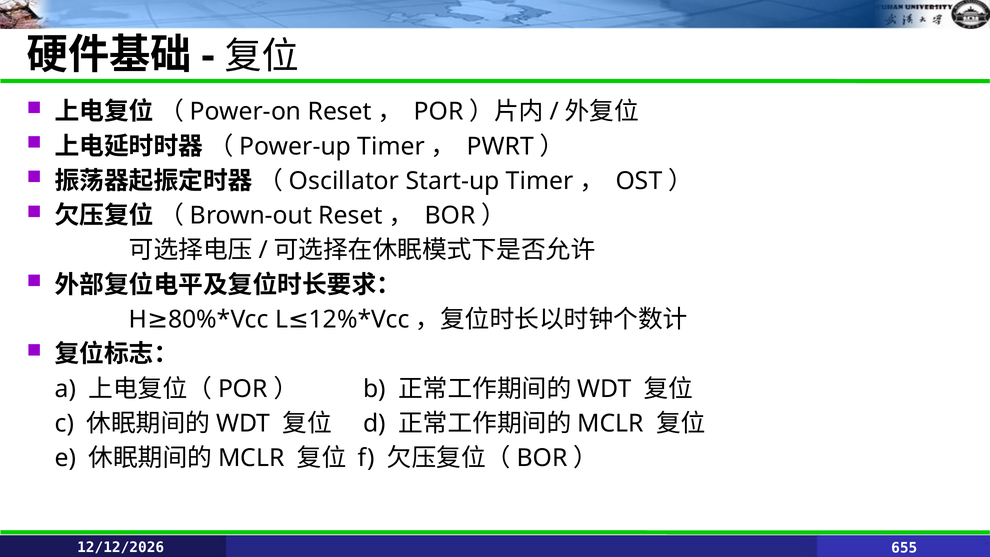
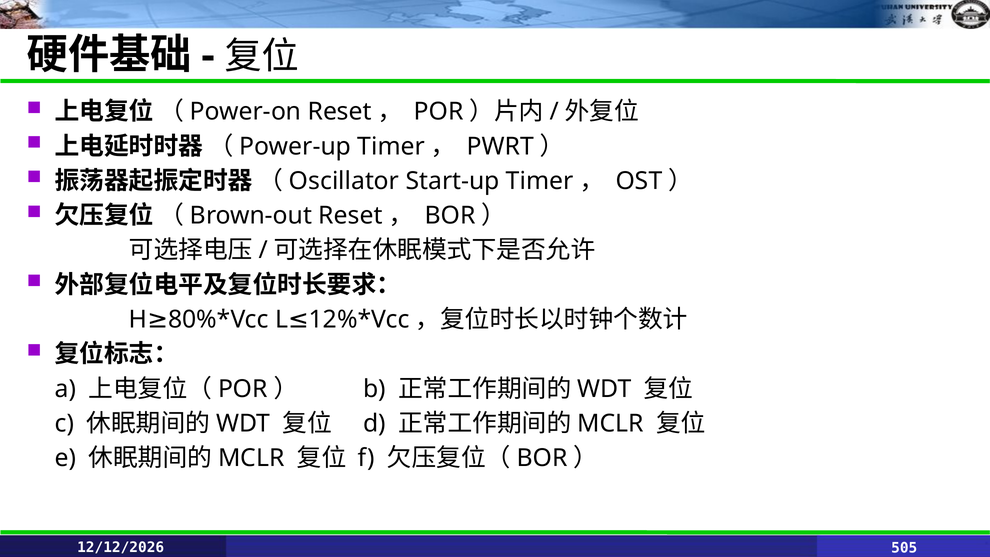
655: 655 -> 505 (904, 548)
